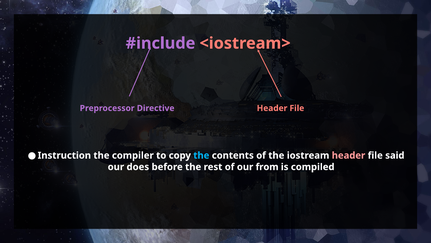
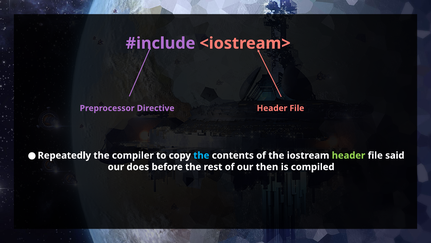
Instruction: Instruction -> Repeatedly (64, 155)
header colour: pink -> light green (349, 155)
from: from -> then (267, 167)
